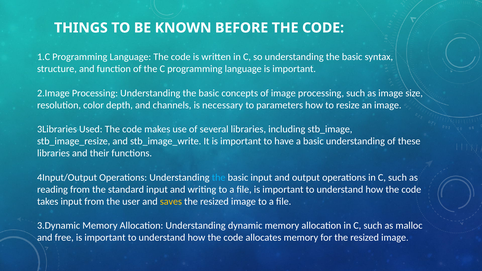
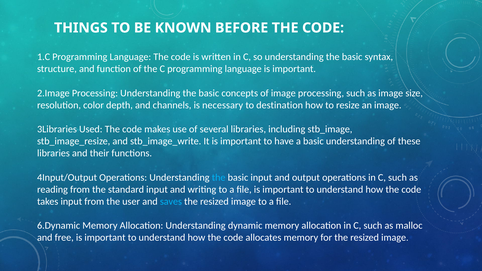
parameters: parameters -> destination (280, 105)
saves colour: yellow -> light blue (171, 202)
3.Dynamic: 3.Dynamic -> 6.Dynamic (59, 226)
